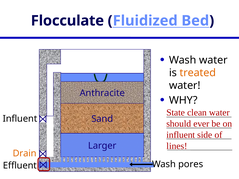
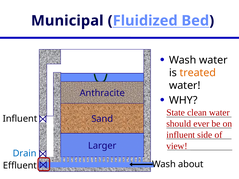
Flocculate: Flocculate -> Municipal (67, 21)
lines: lines -> view (177, 146)
Drain colour: orange -> blue (25, 154)
pores: pores -> about (191, 164)
